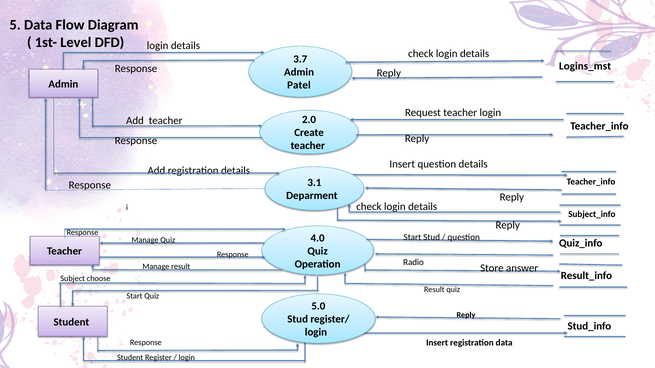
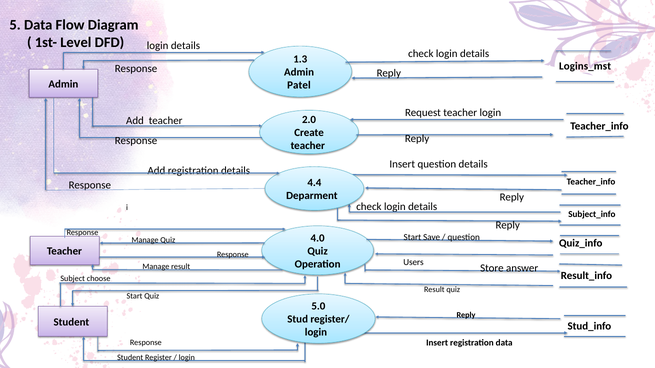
3.7: 3.7 -> 1.3 (300, 59)
3.1: 3.1 -> 4.4 (314, 183)
Start Stud: Stud -> Save (432, 238)
Radio: Radio -> Users (413, 263)
